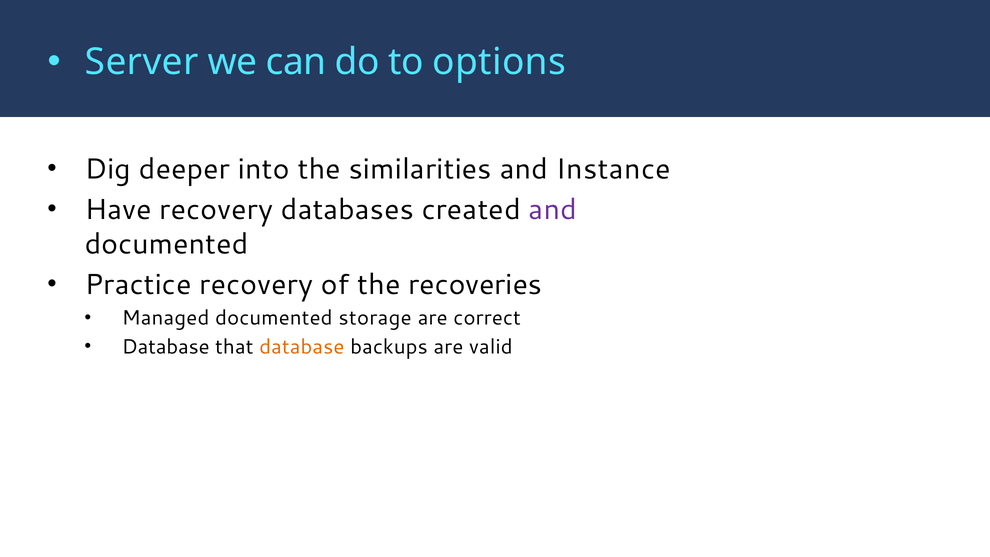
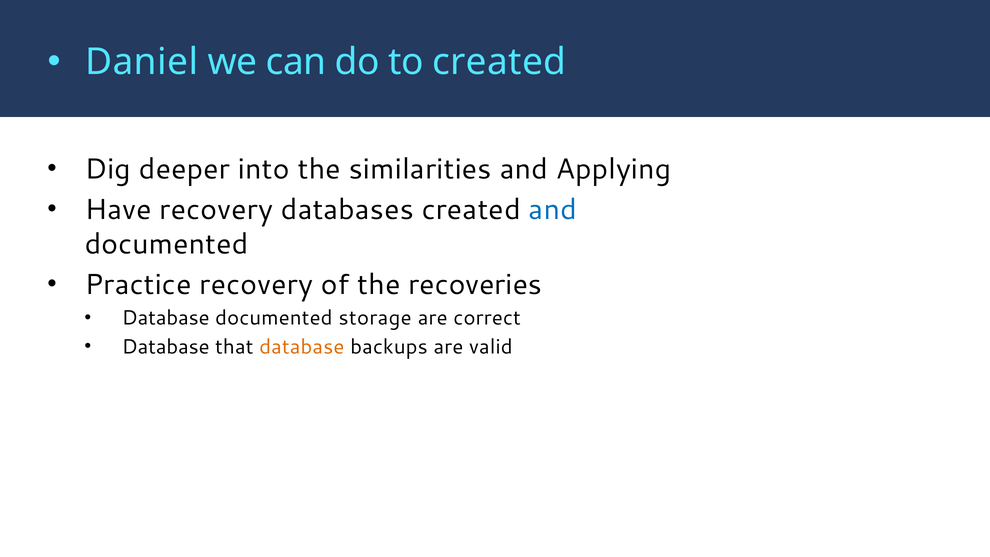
Server: Server -> Daniel (142, 62)
to options: options -> created (499, 62)
Instance: Instance -> Applying (614, 169)
and colour: purple -> blue (553, 210)
Managed: Managed -> Database (166, 318)
